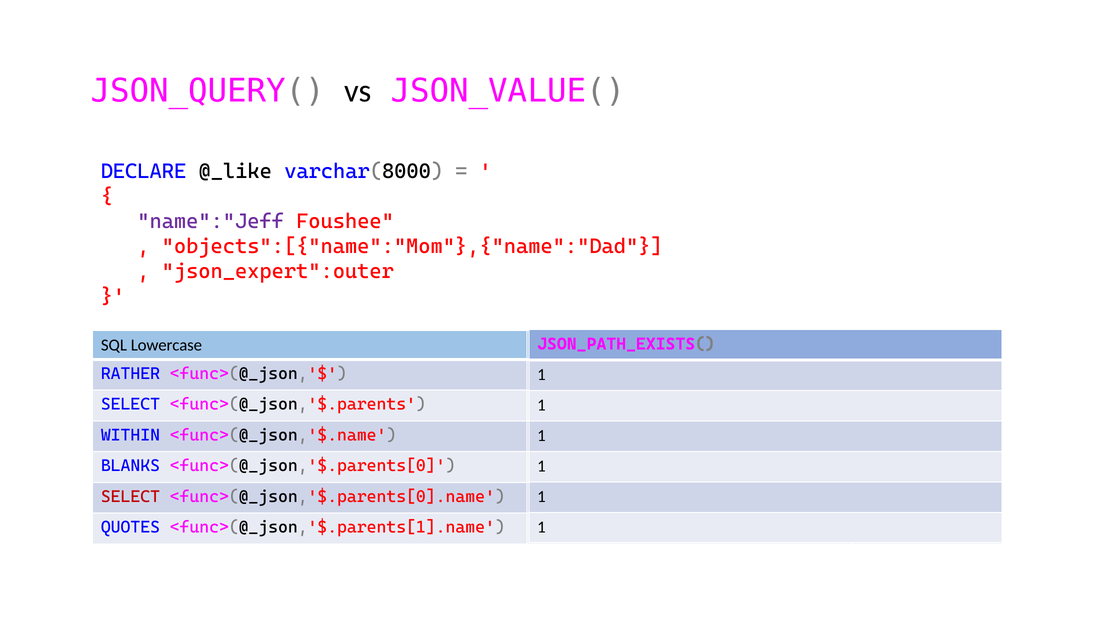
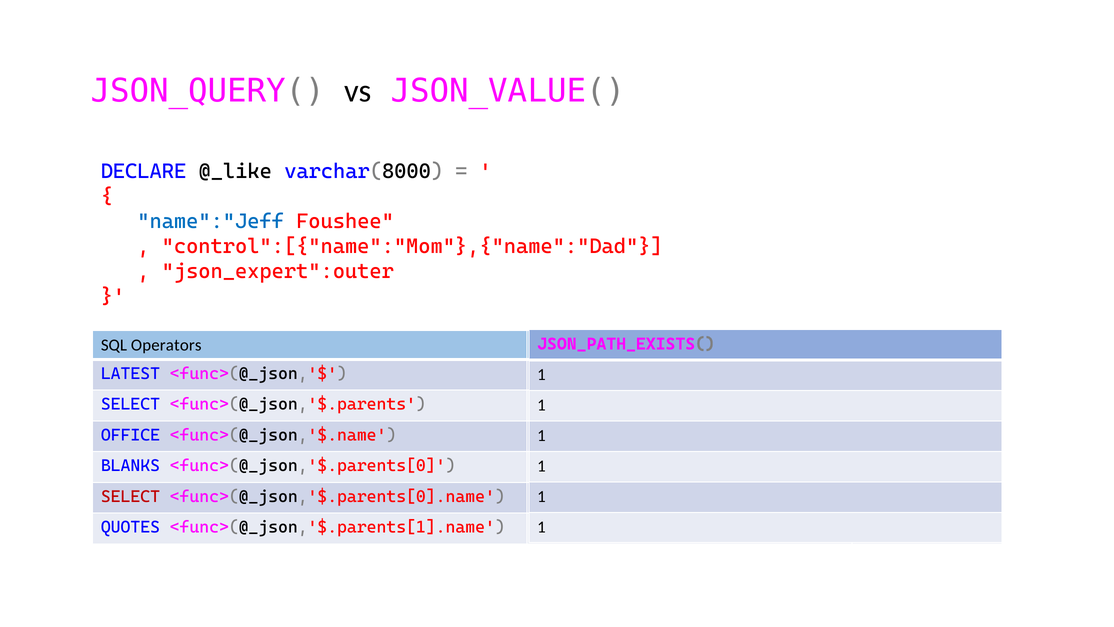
name":"Jeff colour: purple -> blue (211, 221)
objects":[{"name":"Mom"},{"name":"Dad: objects":[{"name":"Mom"},{"name":"Dad -> control":[{"name":"Mom"},{"name":"Dad (412, 246)
Lowercase: Lowercase -> Operators (166, 345)
RATHER: RATHER -> LATEST (130, 373)
WITHIN: WITHIN -> OFFICE (130, 435)
